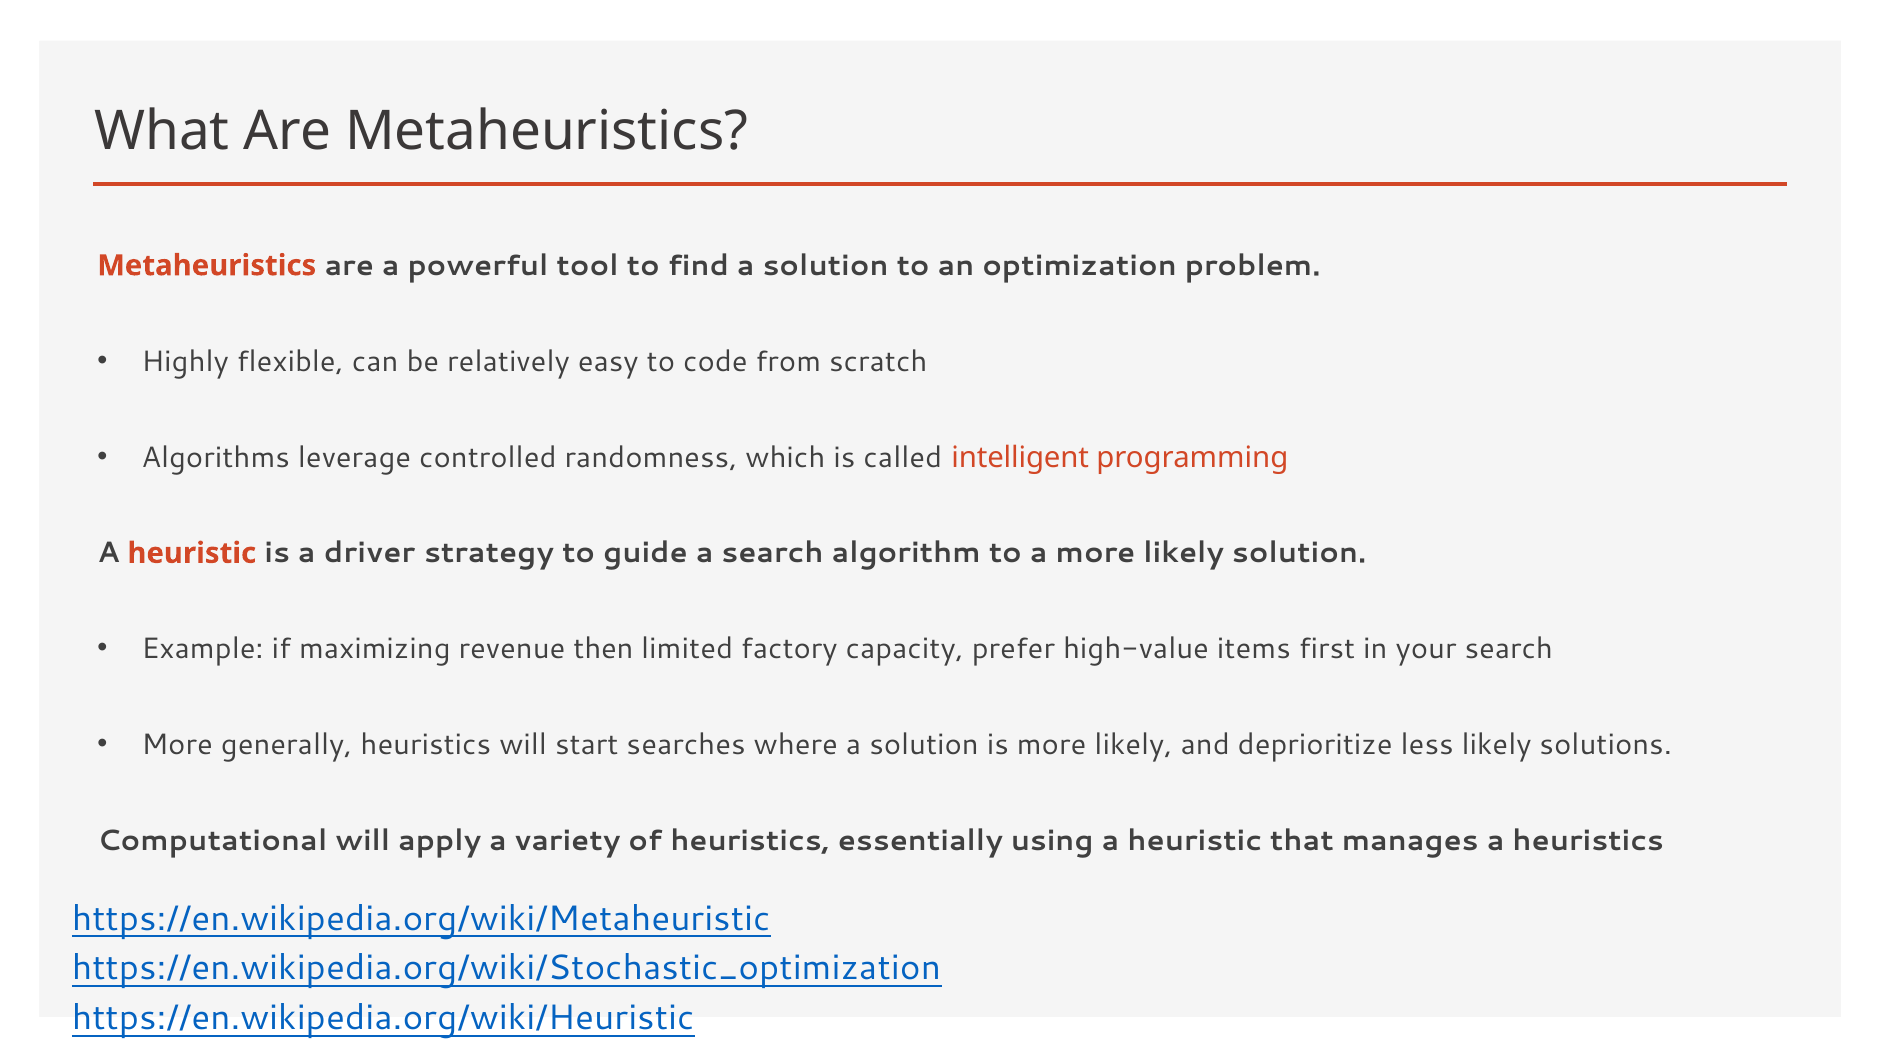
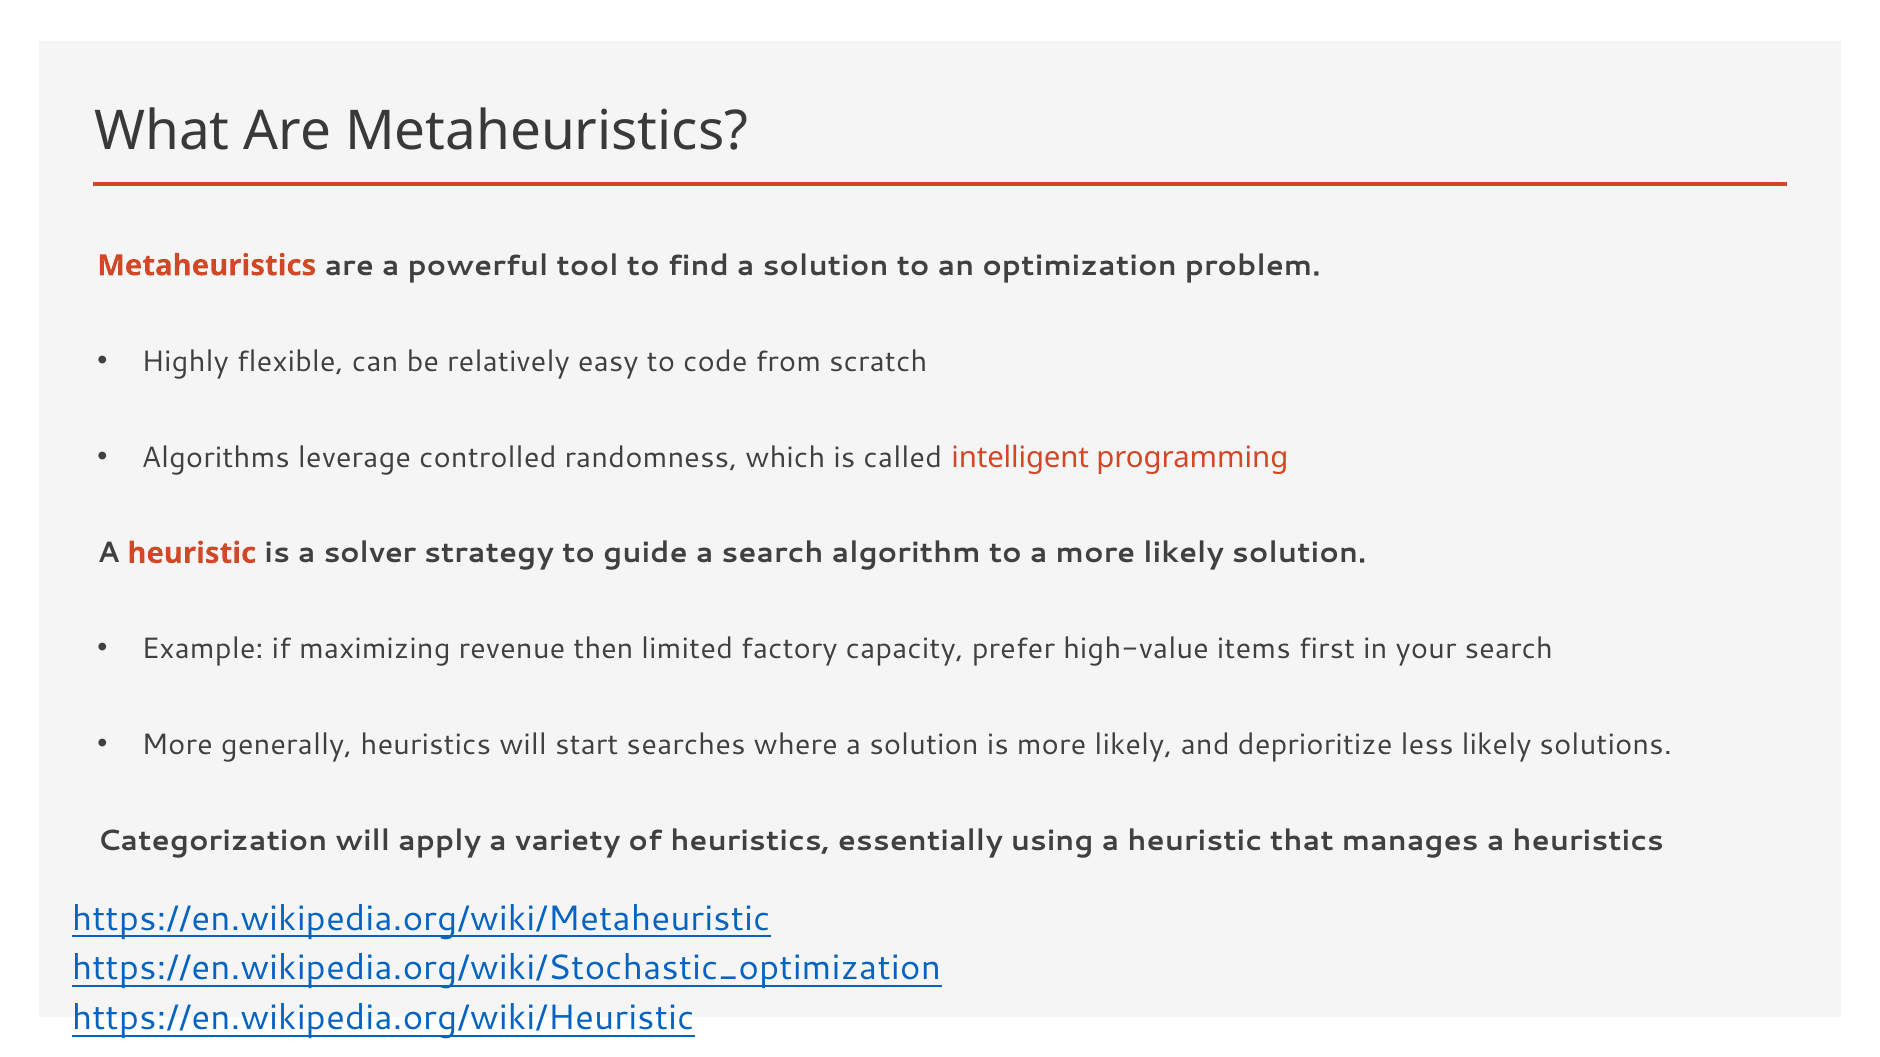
driver: driver -> solver (370, 553)
Computational: Computational -> Categorization (212, 841)
